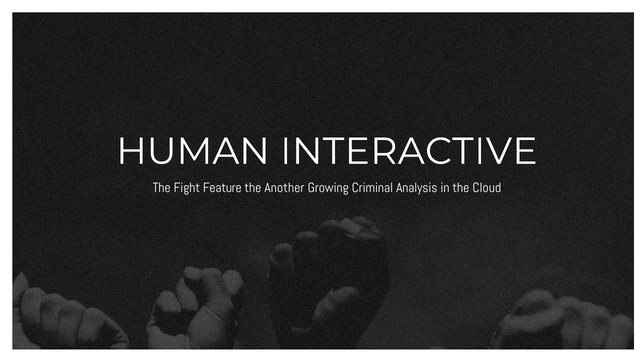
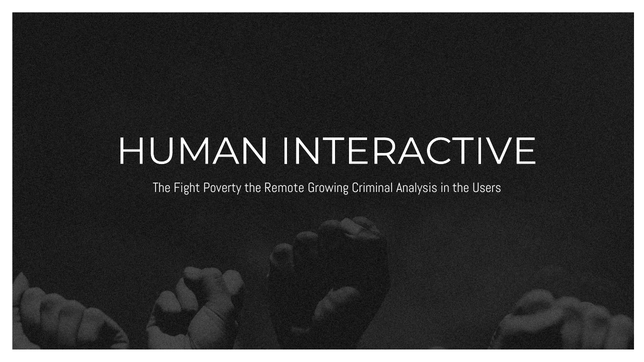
Feature: Feature -> Poverty (222, 188)
Another: Another -> Remote (284, 188)
Cloud: Cloud -> Users (487, 188)
